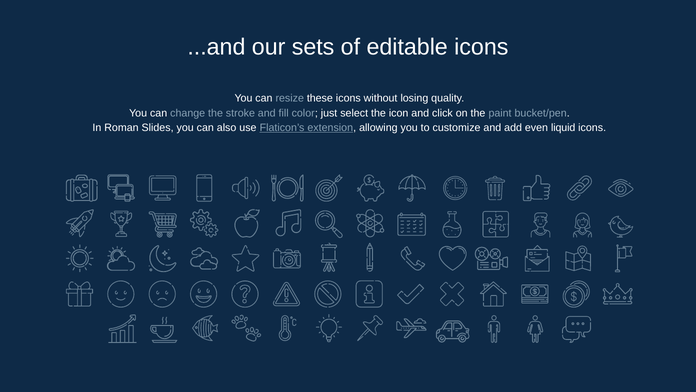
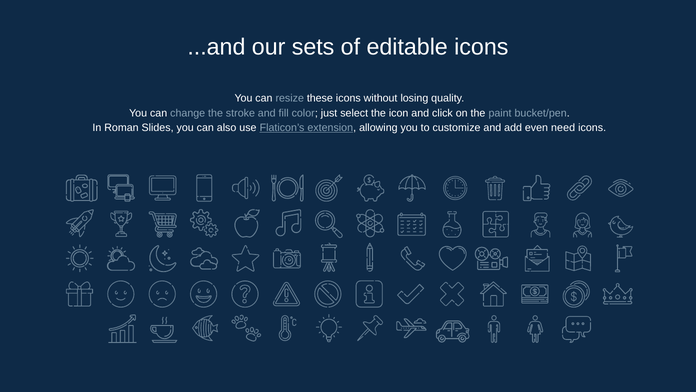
liquid: liquid -> need (563, 128)
